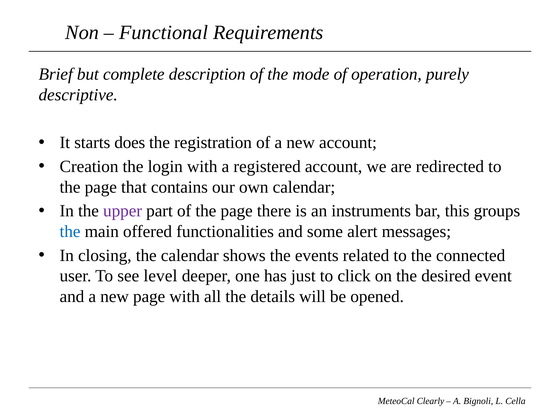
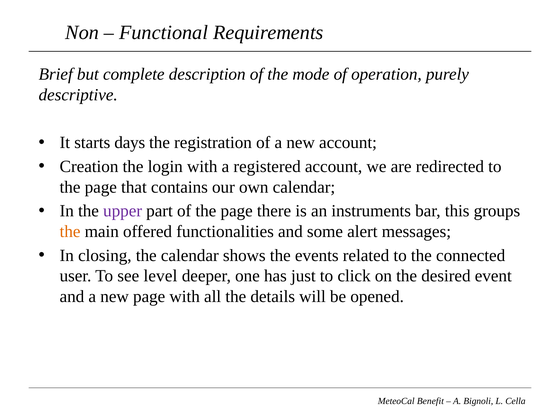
does: does -> days (130, 143)
the colour: blue -> orange (70, 231)
Clearly: Clearly -> Benefit (430, 401)
